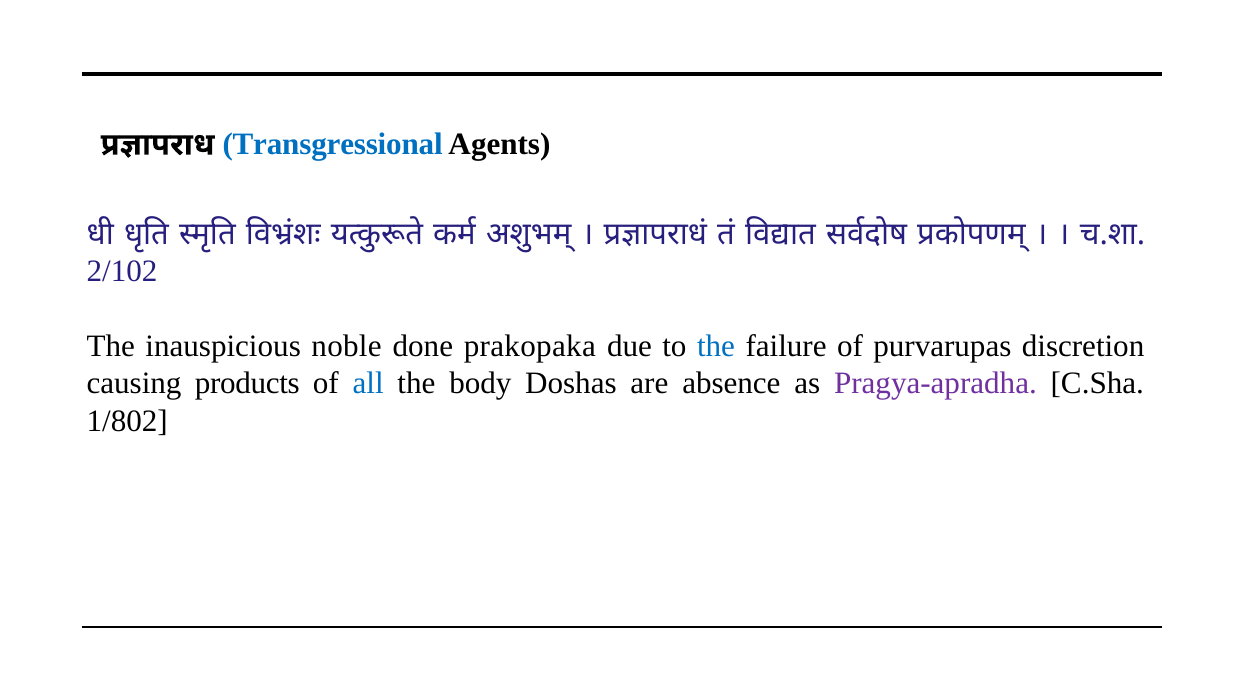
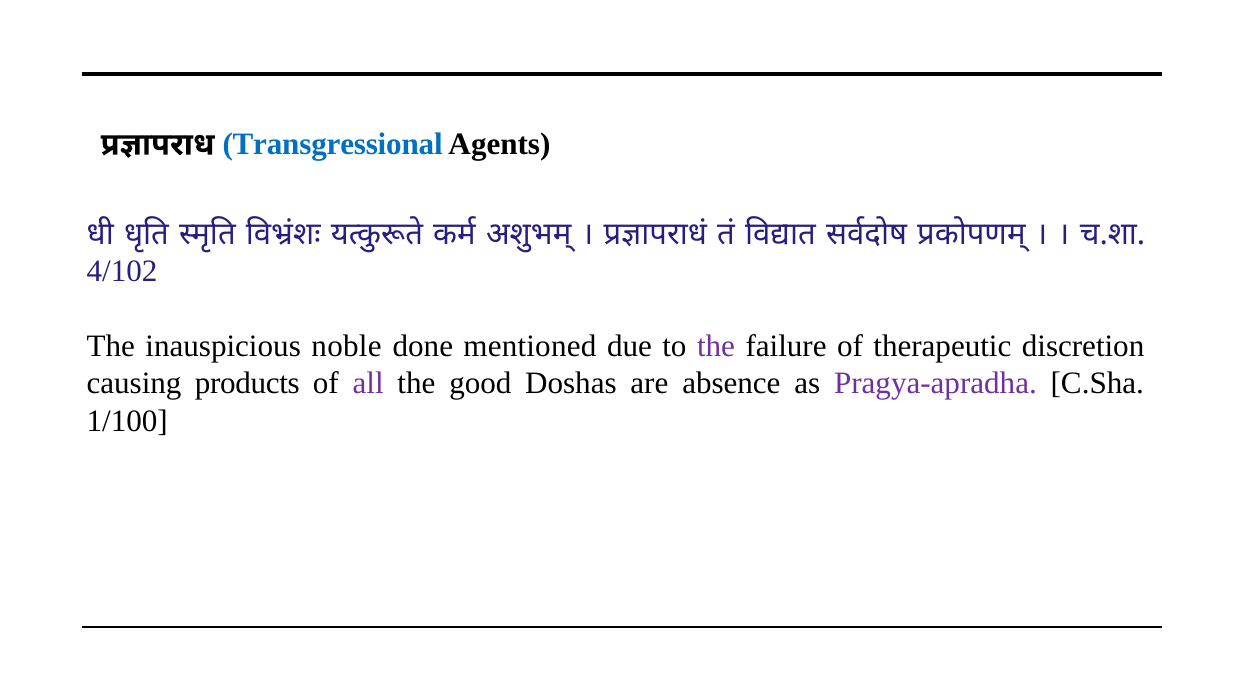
2/102: 2/102 -> 4/102 (122, 271)
prakopaka: prakopaka -> mentioned (530, 346)
the colour: blue -> purple (716, 346)
purvarupas: purvarupas -> therapeutic (942, 346)
all colour: blue -> purple (368, 383)
body: body -> good (480, 383)
1/802: 1/802 -> 1/100 (127, 421)
